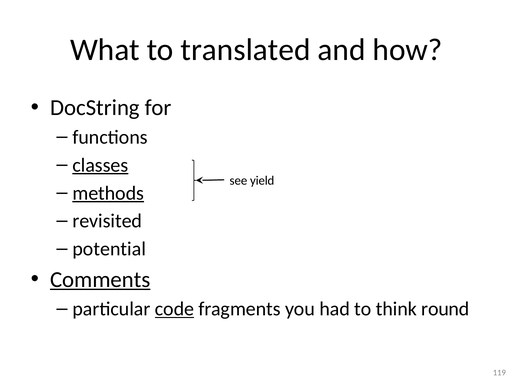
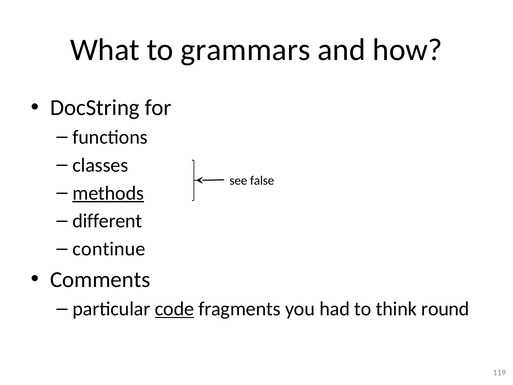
translated: translated -> grammars (245, 50)
classes underline: present -> none (100, 165)
yield: yield -> false (262, 180)
revisited: revisited -> different (107, 221)
potential: potential -> continue (109, 249)
Comments underline: present -> none (100, 279)
